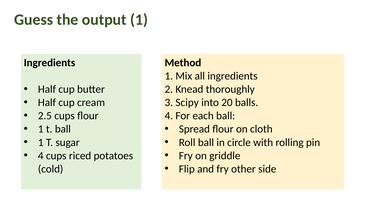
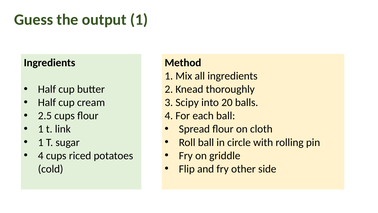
t ball: ball -> link (63, 129)
